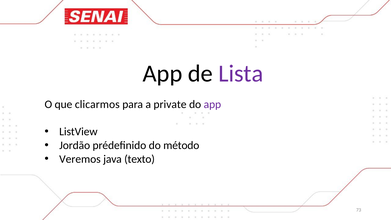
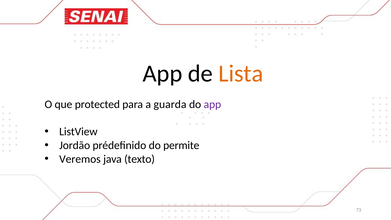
Lista colour: purple -> orange (241, 74)
clicarmos: clicarmos -> protected (97, 104)
private: private -> guarda (170, 104)
método: método -> permite (181, 145)
